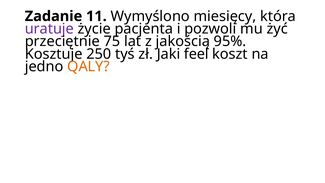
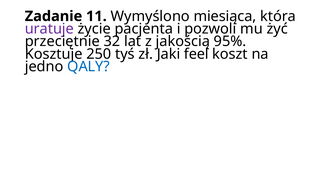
miesięcy: miesięcy -> miesiąca (225, 16)
75: 75 -> 32 (112, 41)
QALY colour: orange -> blue (88, 67)
